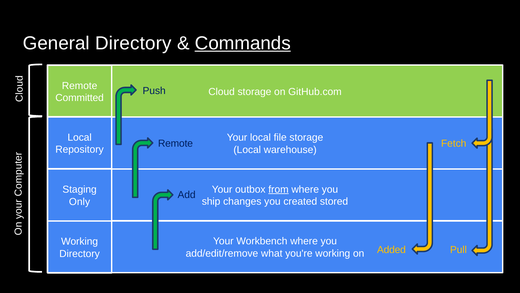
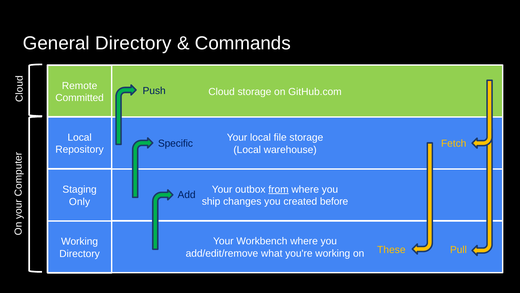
Commands underline: present -> none (243, 43)
Remote: Remote -> Specific (175, 143)
stored: stored -> before (334, 201)
Added: Added -> These (391, 249)
